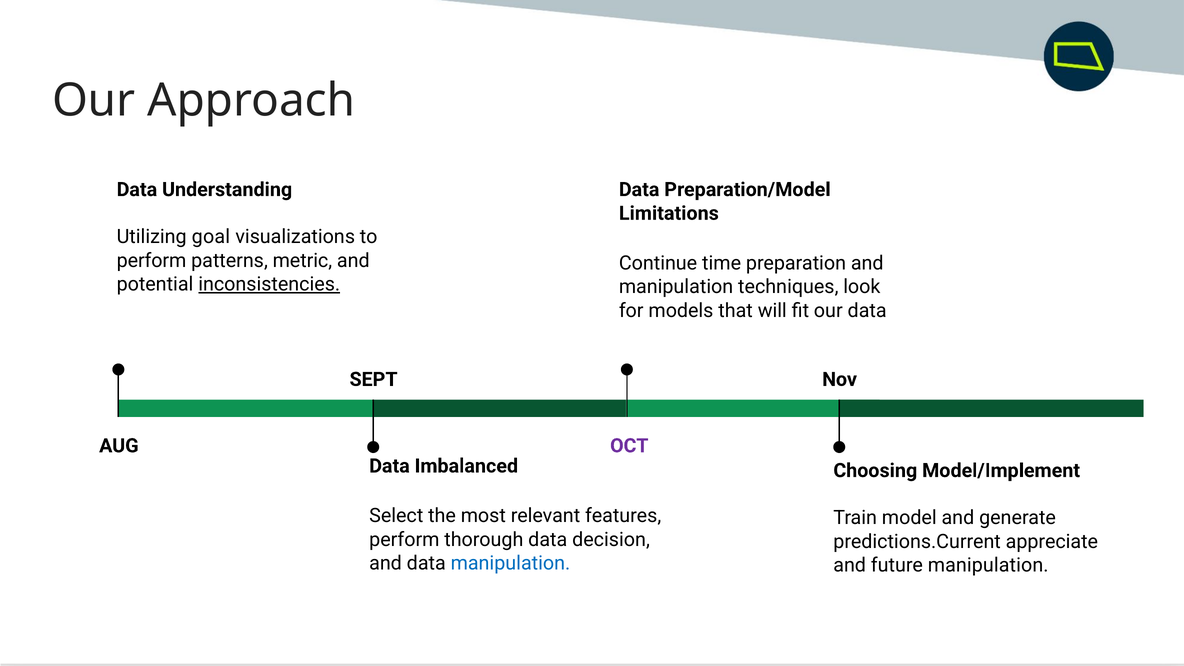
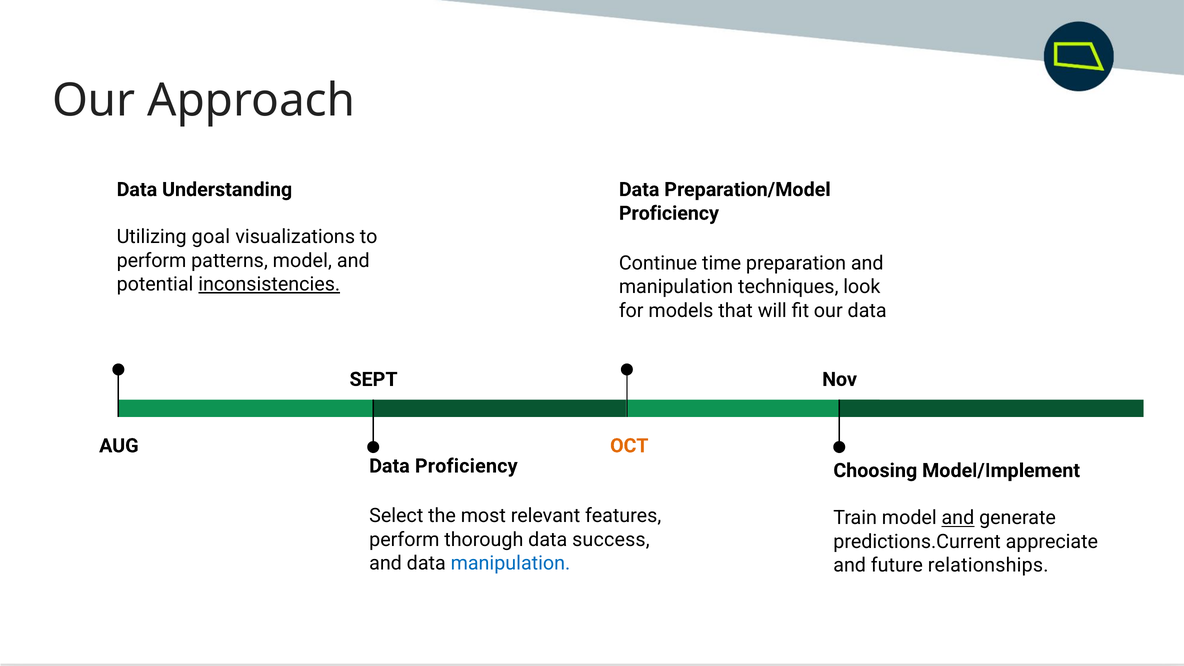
Limitations: Limitations -> Proficiency (669, 213)
patterns metric: metric -> model (302, 261)
OCT colour: purple -> orange (629, 446)
Data Imbalanced: Imbalanced -> Proficiency (466, 466)
and underline: none -> present (958, 518)
decision: decision -> success (611, 540)
future manipulation: manipulation -> relationships (988, 565)
